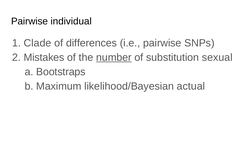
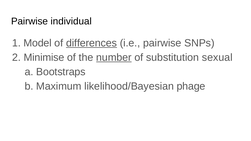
Clade: Clade -> Model (38, 43)
differences underline: none -> present (91, 43)
Mistakes: Mistakes -> Minimise (44, 57)
actual: actual -> phage (191, 86)
